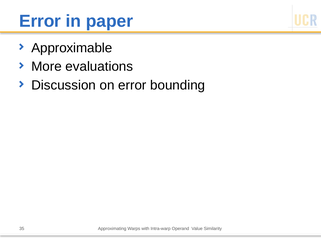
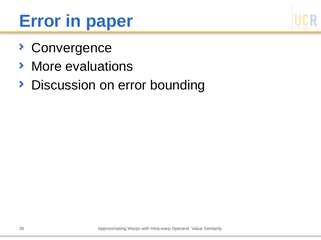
Approximable: Approximable -> Convergence (72, 48)
